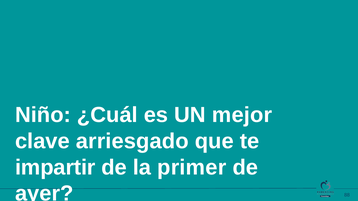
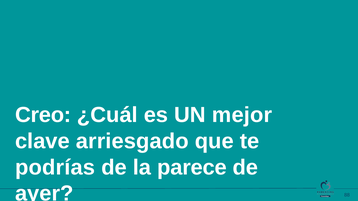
Niño: Niño -> Creo (43, 115)
impartir: impartir -> podrías (55, 168)
primer: primer -> parece (192, 168)
